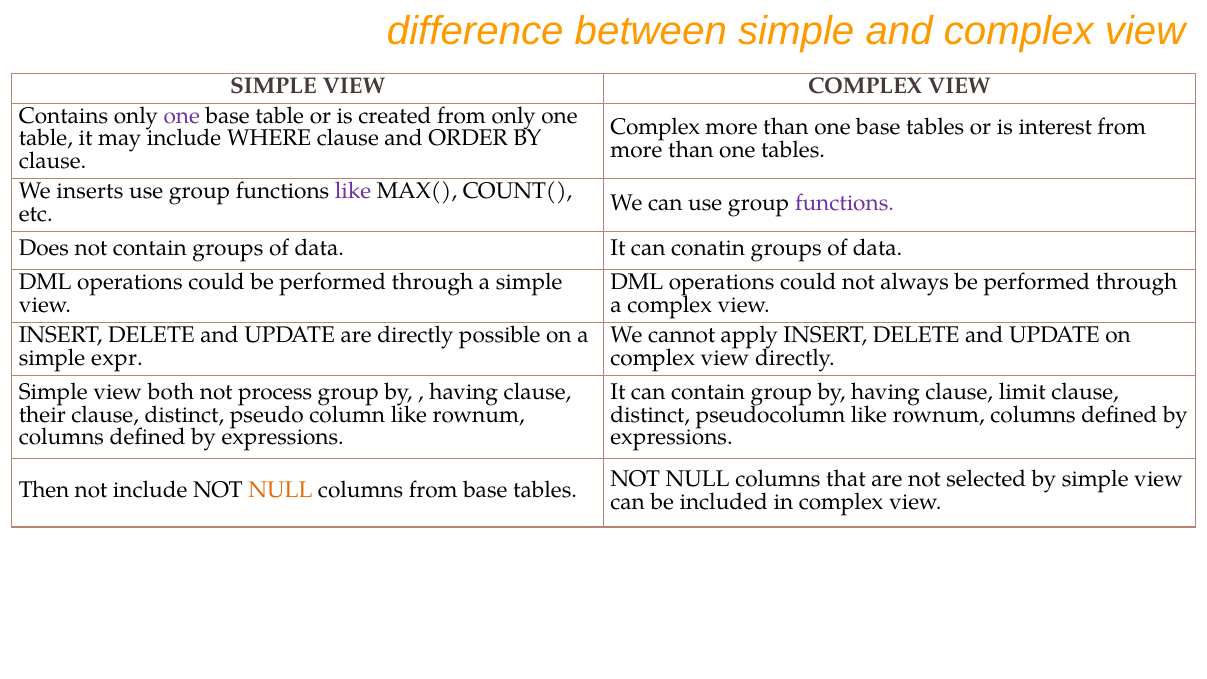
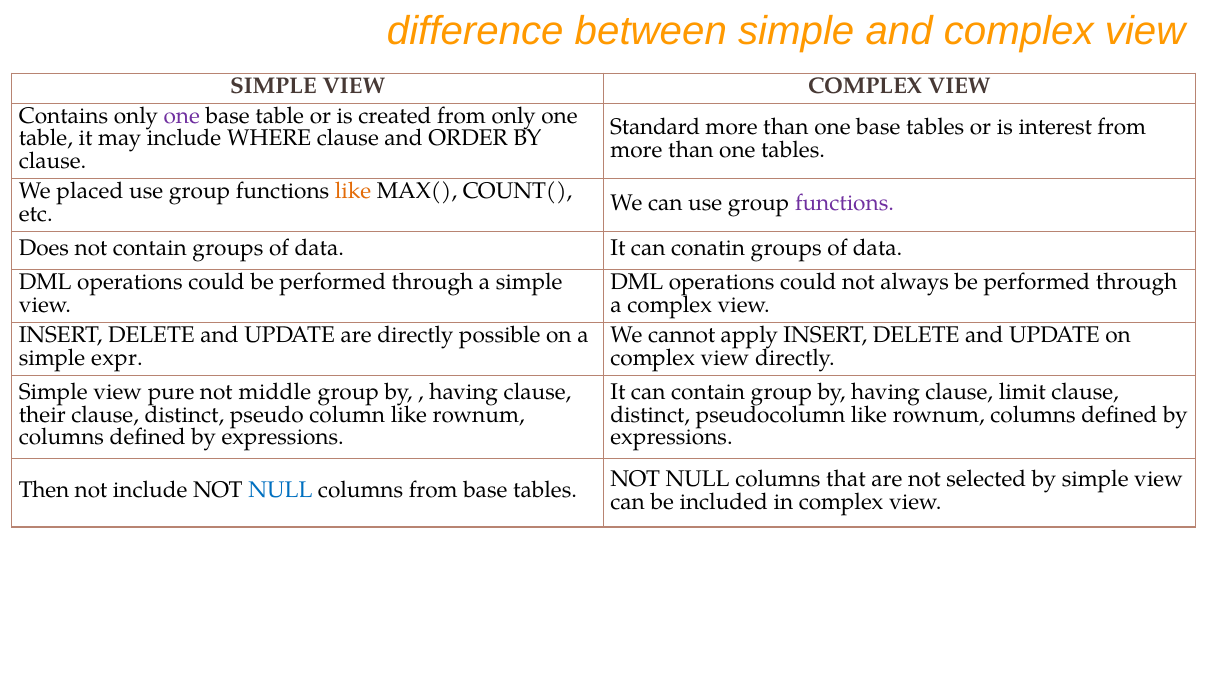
Complex: Complex -> Standard (655, 127)
inserts: inserts -> placed (90, 191)
like colour: purple -> orange (353, 191)
both: both -> pure (171, 392)
process: process -> middle (275, 392)
NULL colour: orange -> blue (280, 490)
